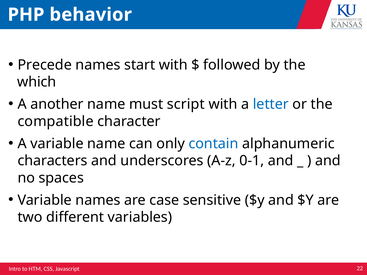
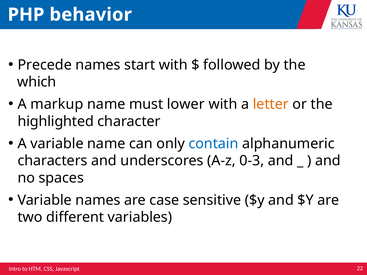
another: another -> markup (57, 104)
script: script -> lower (186, 104)
letter colour: blue -> orange (271, 104)
compatible: compatible -> highlighted (56, 121)
0-1: 0-1 -> 0-3 (252, 161)
